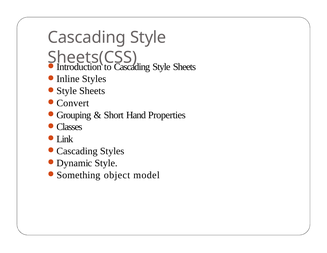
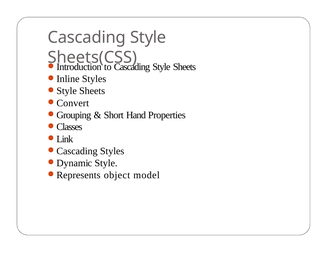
Something: Something -> Represents (78, 175)
